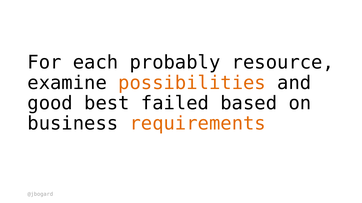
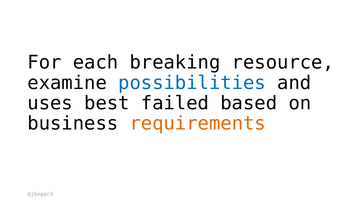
probably: probably -> breaking (175, 63)
possibilities colour: orange -> blue (192, 83)
good: good -> uses (50, 103)
